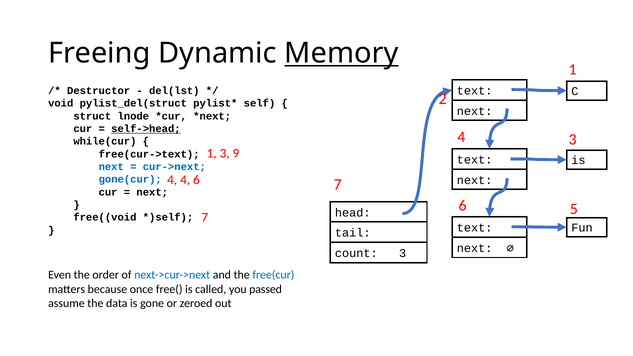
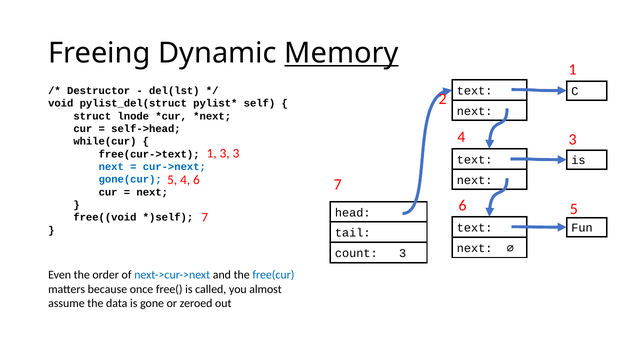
self->head underline: present -> none (146, 129)
3 9: 9 -> 3 (236, 154)
4: 4 -> 5 (172, 180)
passed: passed -> almost (266, 289)
